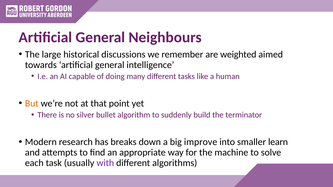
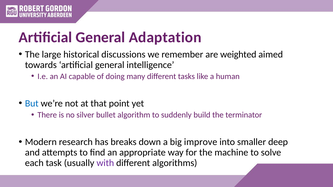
Neighbours: Neighbours -> Adaptation (165, 37)
But colour: orange -> blue (32, 104)
learn: learn -> deep (278, 142)
